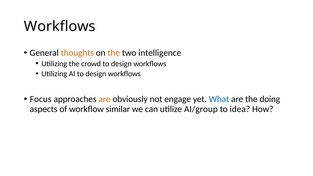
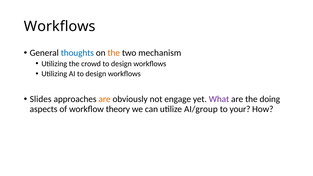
thoughts colour: orange -> blue (77, 53)
intelligence: intelligence -> mechanism (160, 53)
Focus: Focus -> Slides (41, 99)
What colour: blue -> purple (219, 99)
similar: similar -> theory (118, 109)
idea: idea -> your (240, 109)
